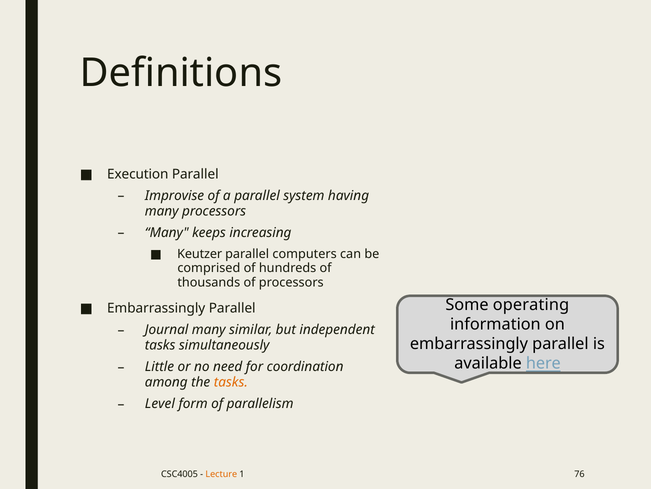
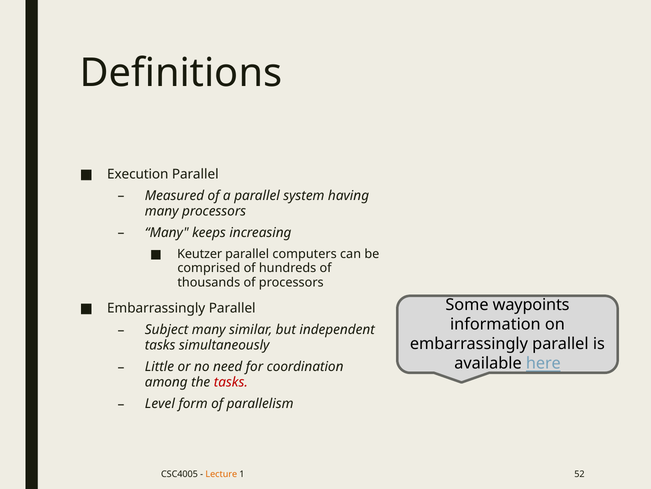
Improvise: Improvise -> Measured (174, 195)
operating: operating -> waypoints (531, 304)
Journal: Journal -> Subject (167, 329)
tasks colour: orange -> red (231, 382)
76: 76 -> 52 (579, 474)
